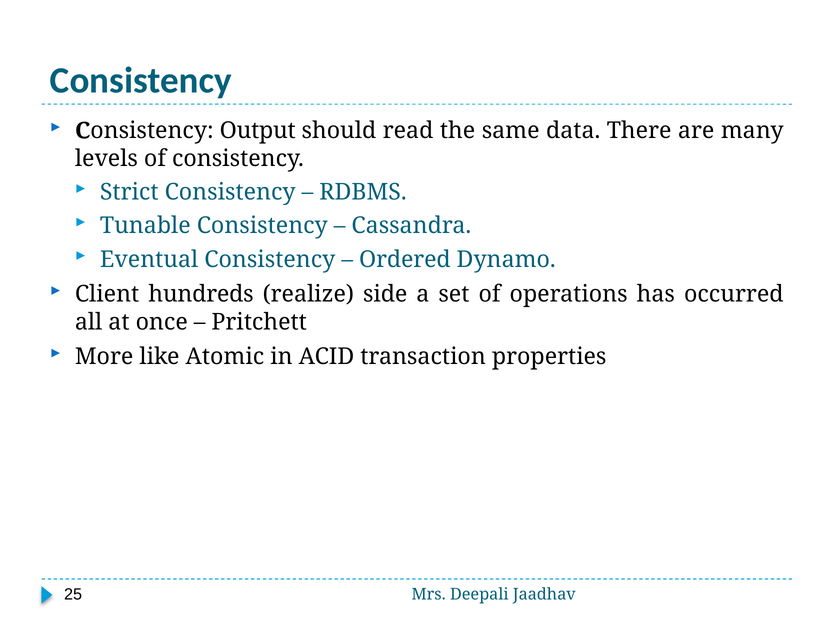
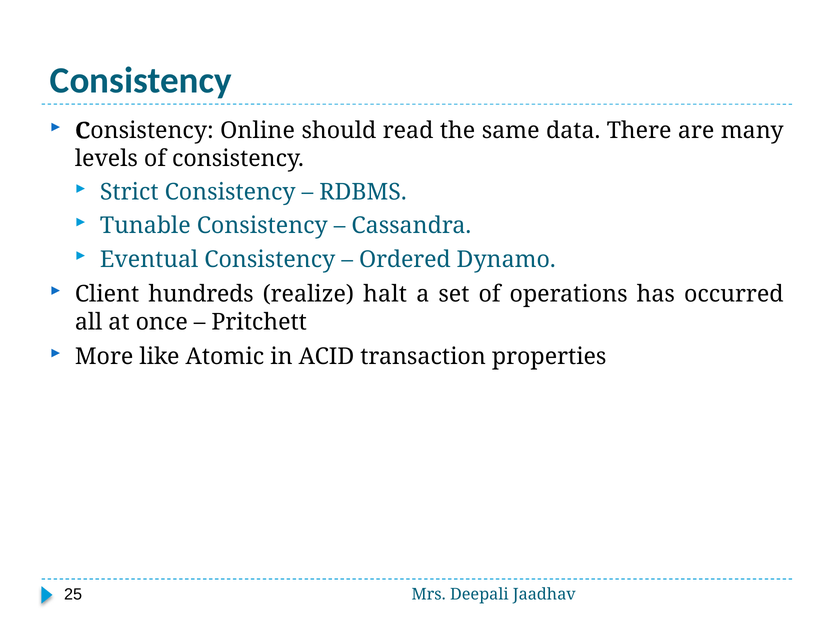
Output: Output -> Online (258, 131)
side: side -> halt (385, 294)
